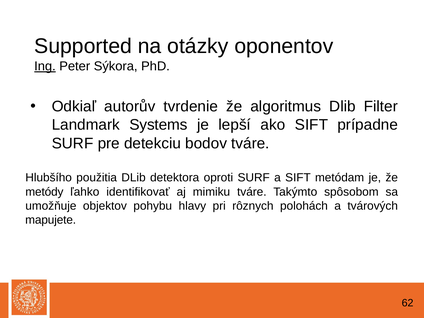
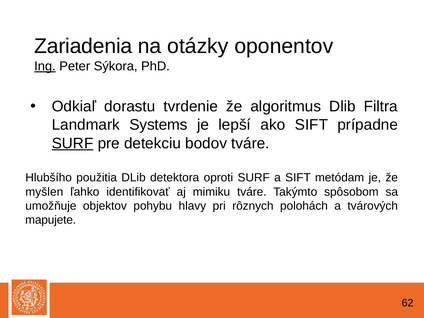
Supported: Supported -> Zariadenia (83, 46)
autorův: autorův -> dorastu (130, 107)
Filter: Filter -> Filtra (381, 107)
SURF underline: none -> present (73, 143)
metódy: metódy -> myšlen (44, 192)
